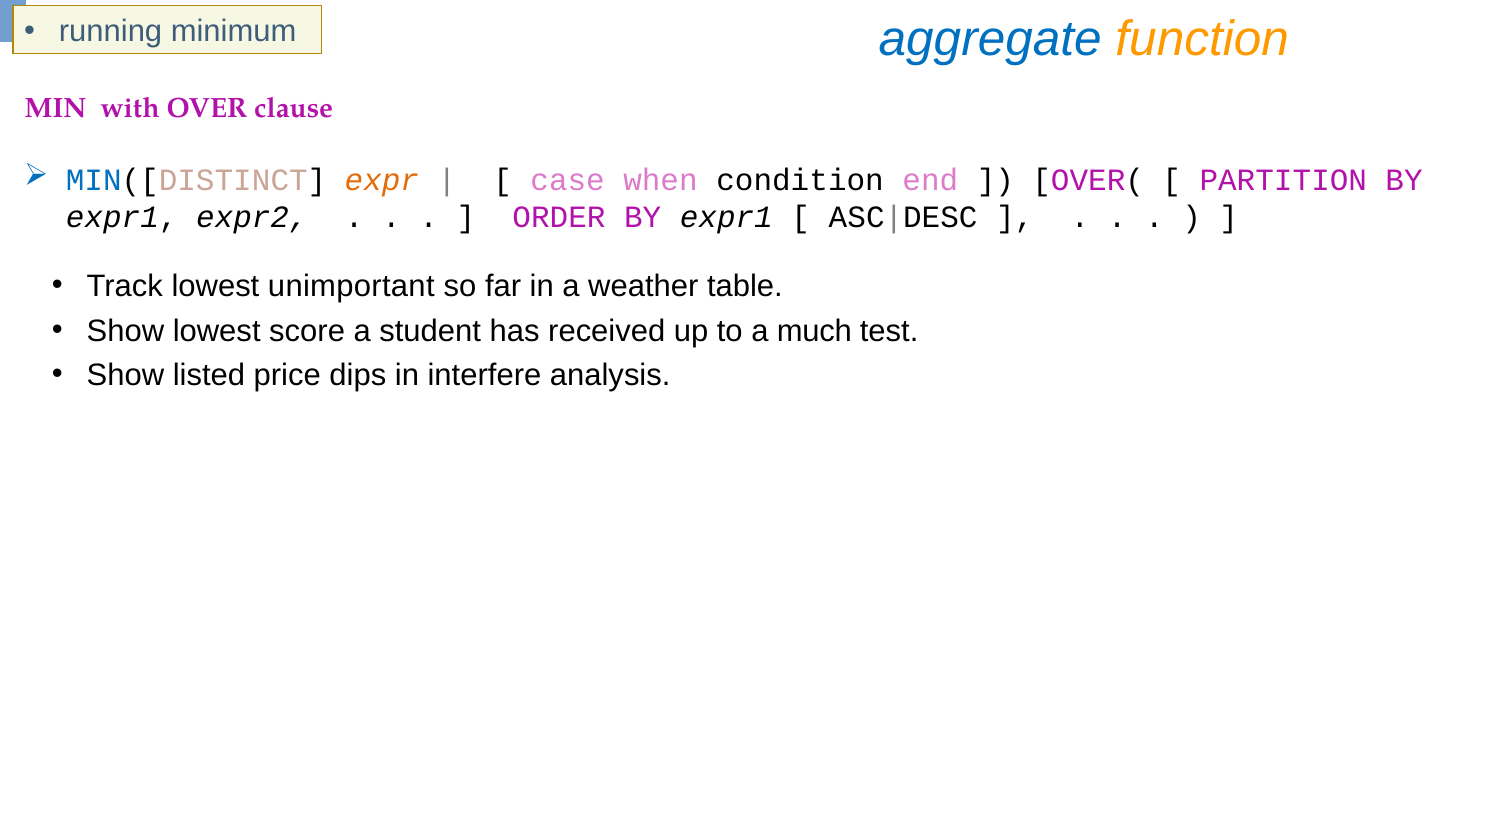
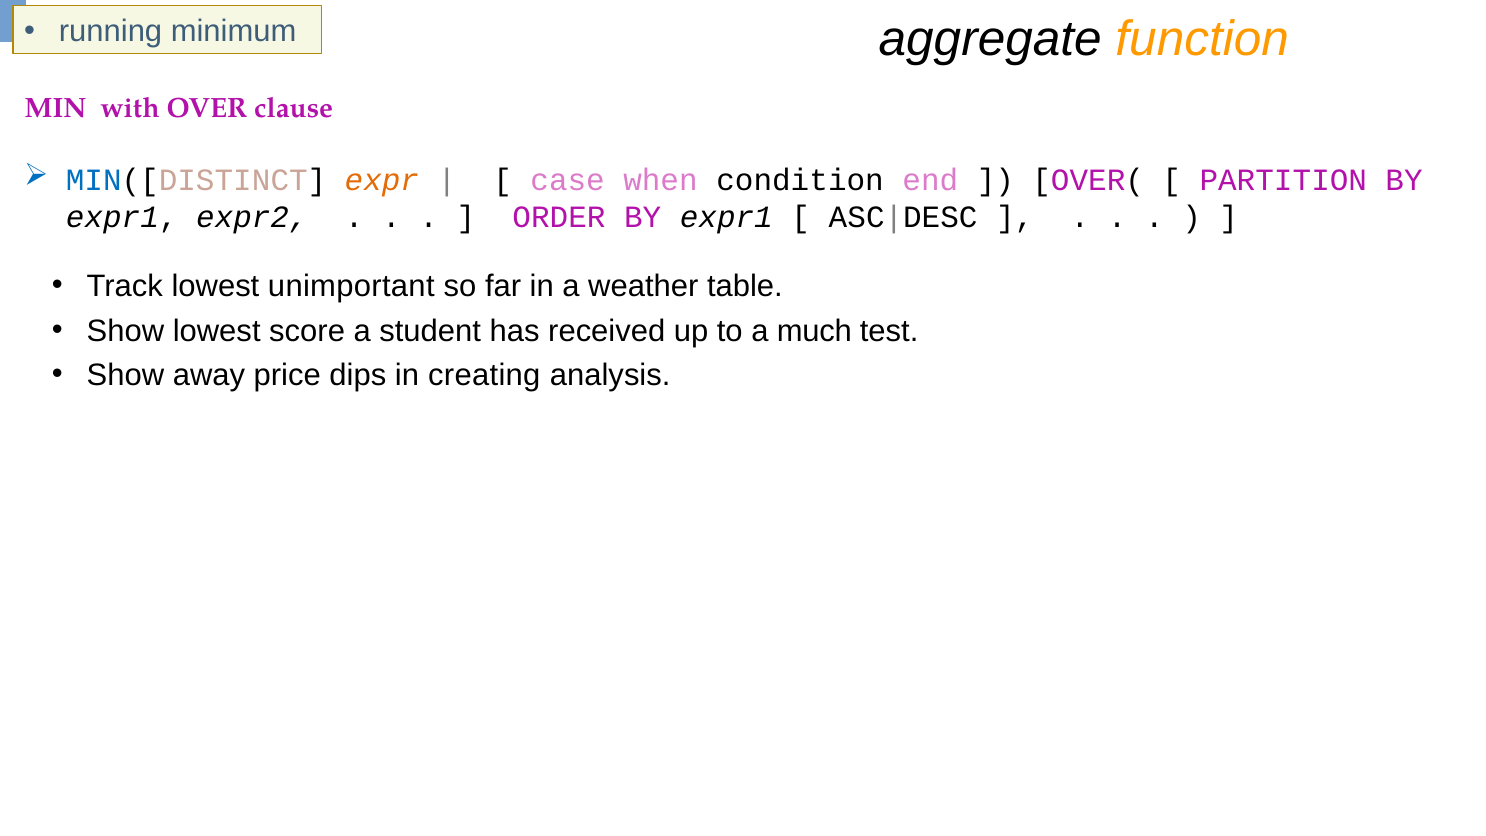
aggregate colour: blue -> black (990, 39)
listed: listed -> away (209, 375)
interfere: interfere -> creating (484, 375)
